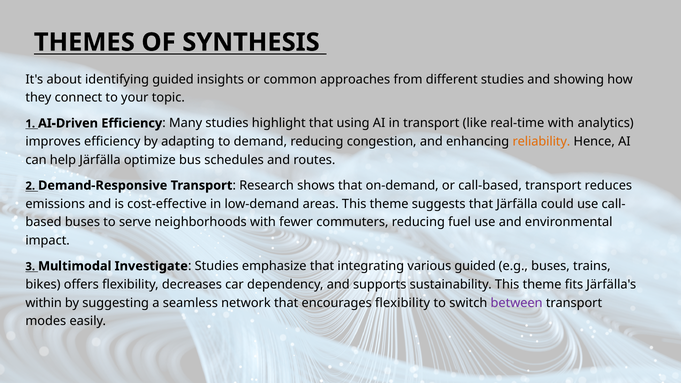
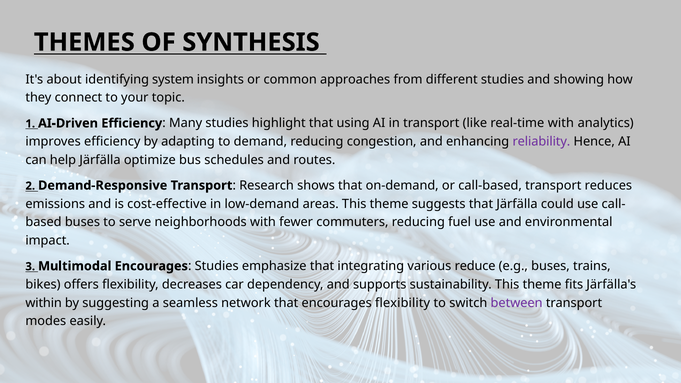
identifying guided: guided -> system (173, 79)
reliability colour: orange -> purple (541, 142)
Multimodal Investigate: Investigate -> Encourages (151, 266)
various guided: guided -> reduce (475, 266)
